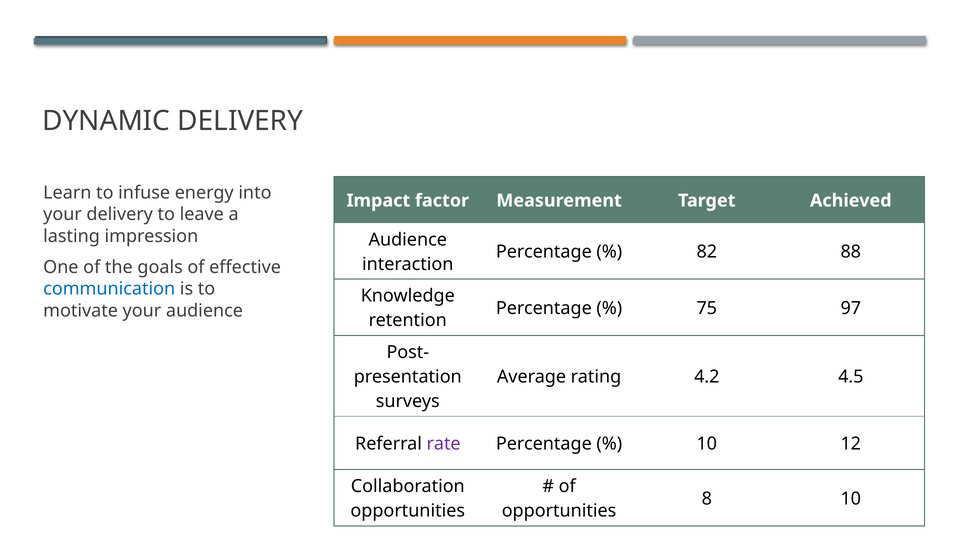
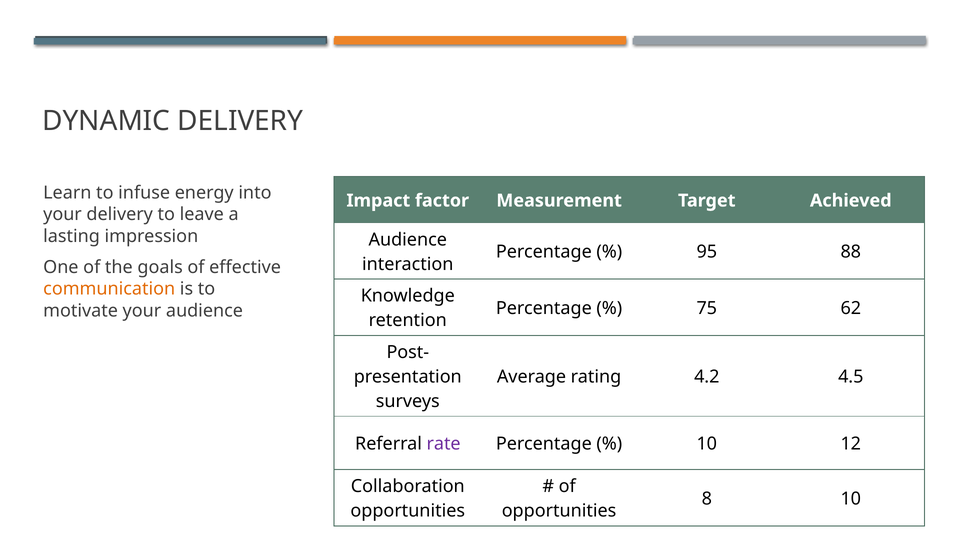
82: 82 -> 95 (707, 252)
communication colour: blue -> orange (109, 289)
97: 97 -> 62 (851, 308)
